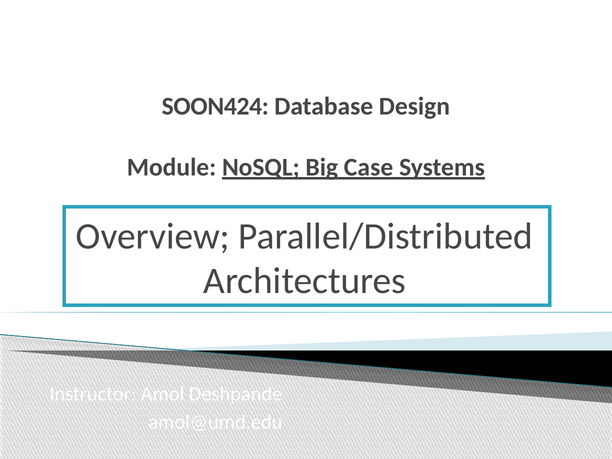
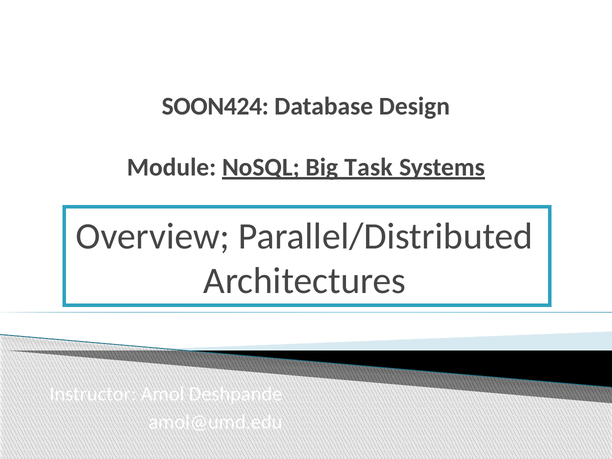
Case: Case -> Task (368, 167)
